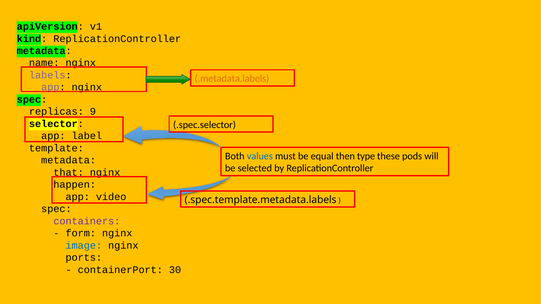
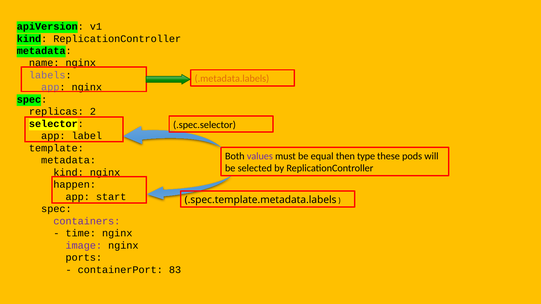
9: 9 -> 2 (93, 112)
values colour: blue -> purple (260, 156)
that: that -> kind (69, 173)
video: video -> start (111, 197)
form: form -> time (81, 233)
image colour: blue -> purple (84, 246)
30: 30 -> 83 (175, 270)
